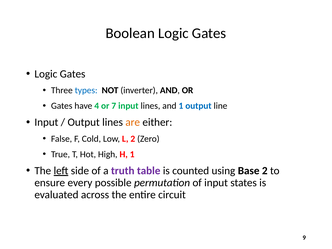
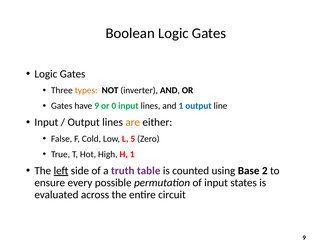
types colour: blue -> orange (86, 90)
have 4: 4 -> 9 (97, 106)
7: 7 -> 0 (114, 106)
L 2: 2 -> 5 (133, 139)
